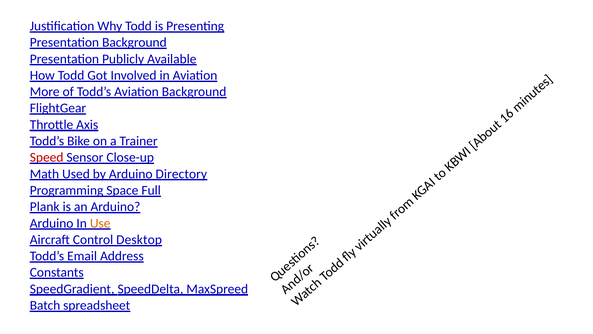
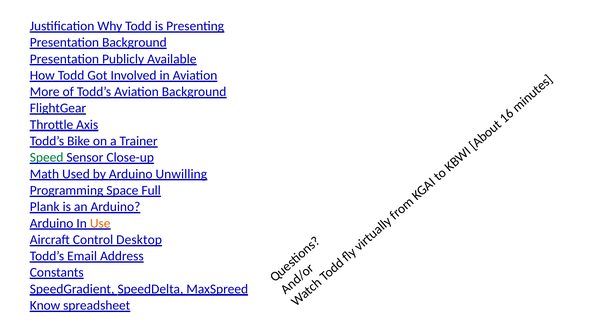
Speed colour: red -> green (47, 157)
Directory: Directory -> Unwilling (181, 174)
Batch: Batch -> Know (45, 305)
